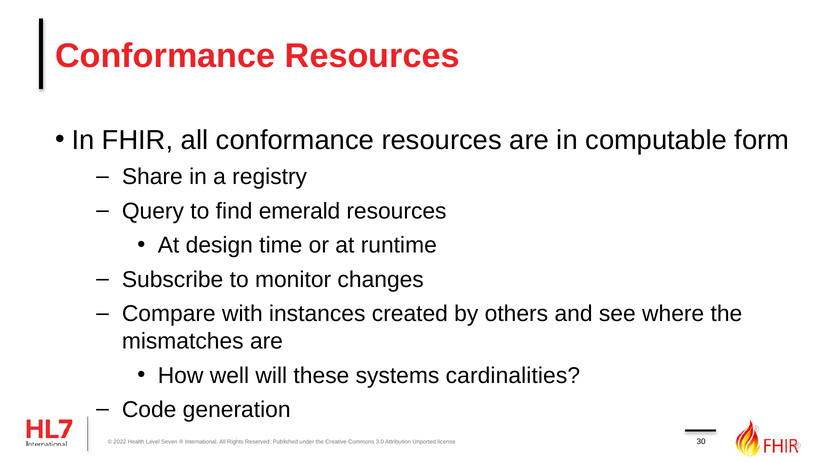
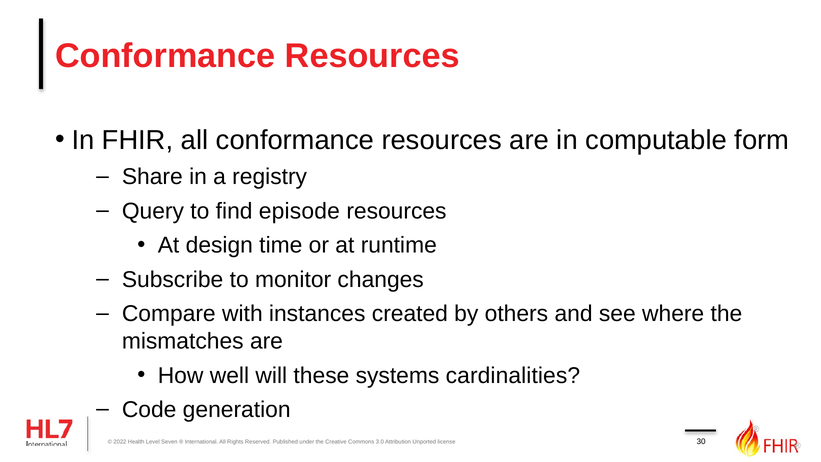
emerald: emerald -> episode (299, 211)
